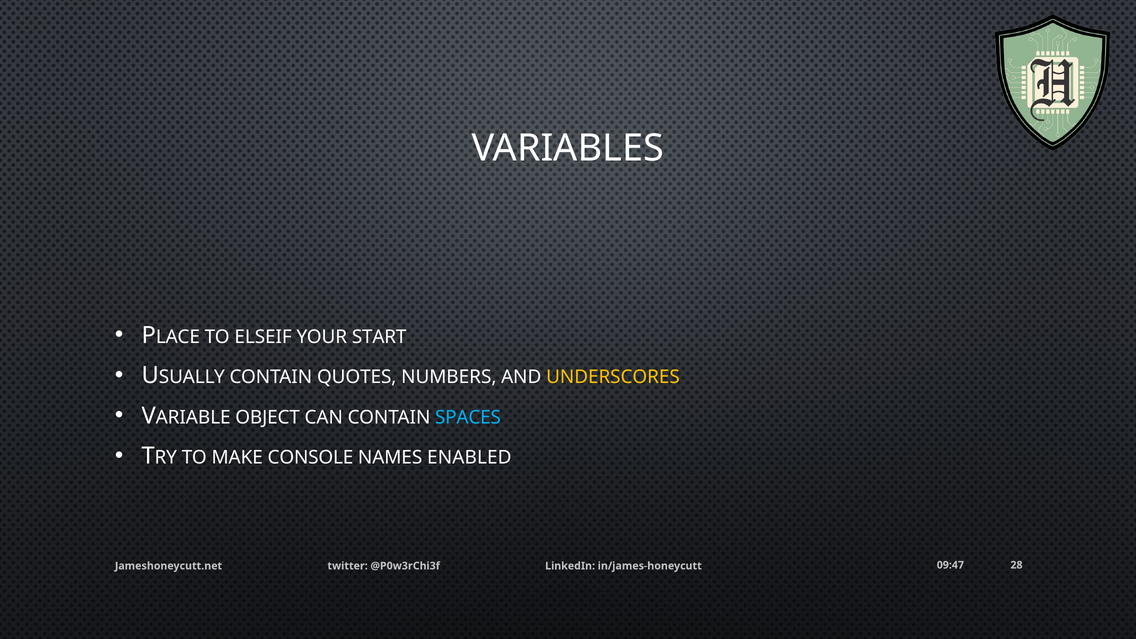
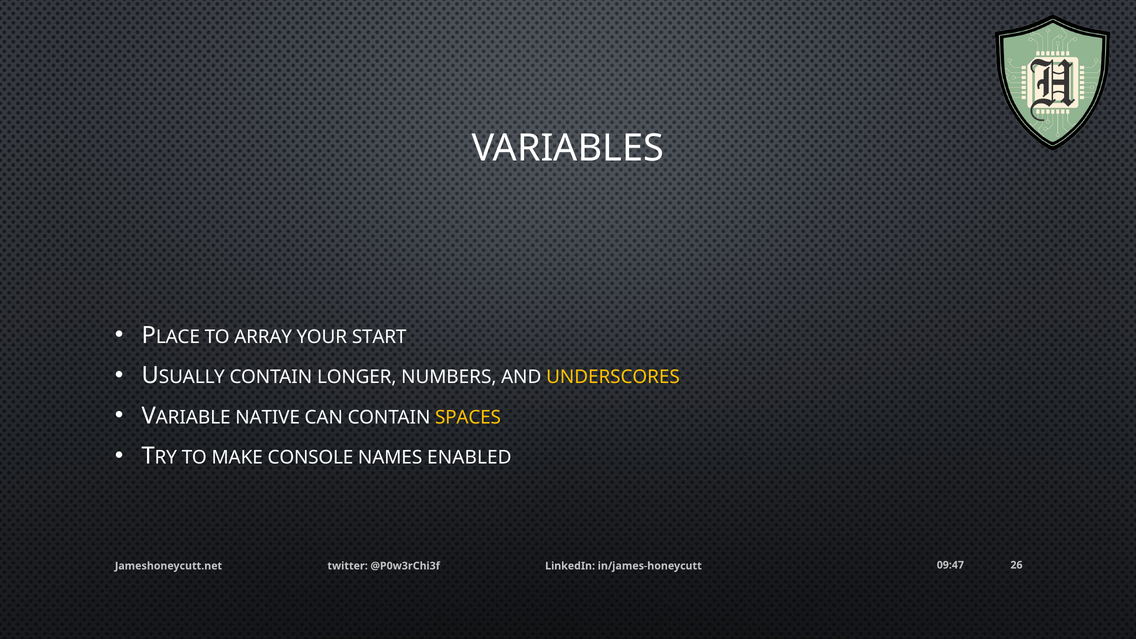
ELSEIF: ELSEIF -> ARRAY (263, 337)
QUOTES: QUOTES -> LONGER (357, 377)
OBJECT: OBJECT -> NATIVE (268, 417)
SPACES colour: light blue -> yellow (468, 417)
28: 28 -> 26 (1016, 565)
